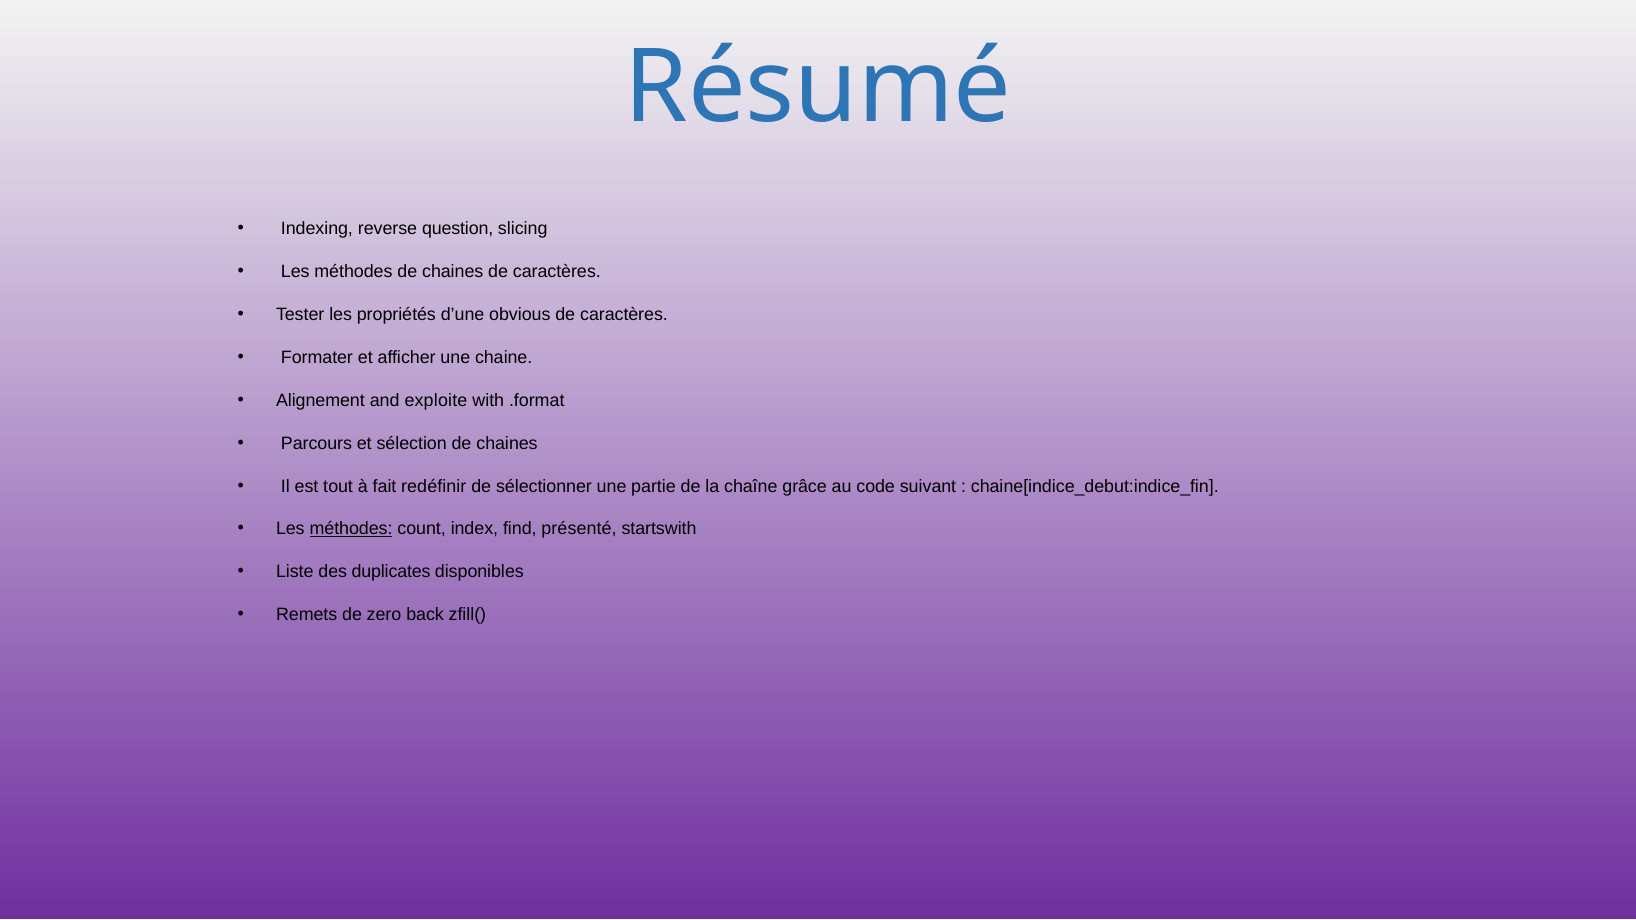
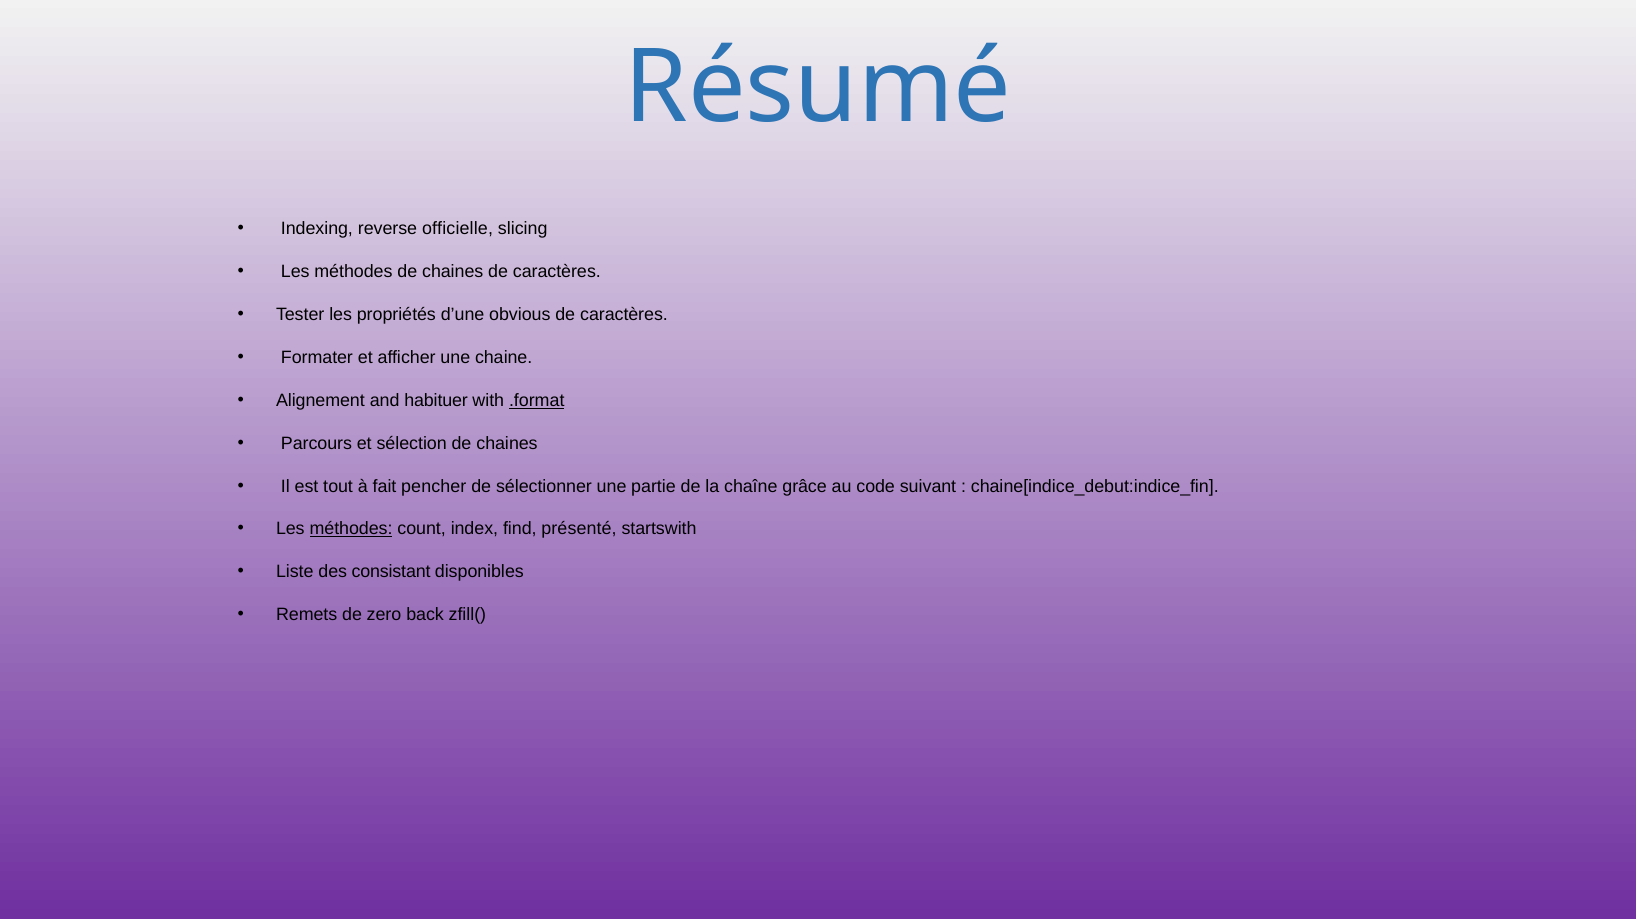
question: question -> officielle (458, 229)
exploite: exploite -> habituer (436, 401)
.format underline: none -> present (537, 401)
redéfinir: redéfinir -> pencher (434, 486)
duplicates: duplicates -> consistant (391, 572)
